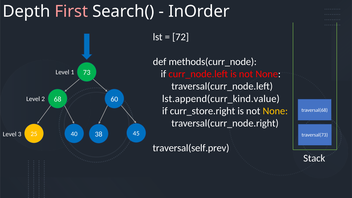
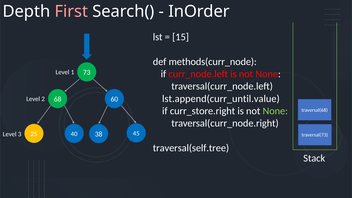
72: 72 -> 15 (181, 37)
lst.append(curr_kind.value: lst.append(curr_kind.value -> lst.append(curr_until.value (221, 99)
None colour: yellow -> light green (275, 111)
traversal(self.prev: traversal(self.prev -> traversal(self.tree (191, 148)
